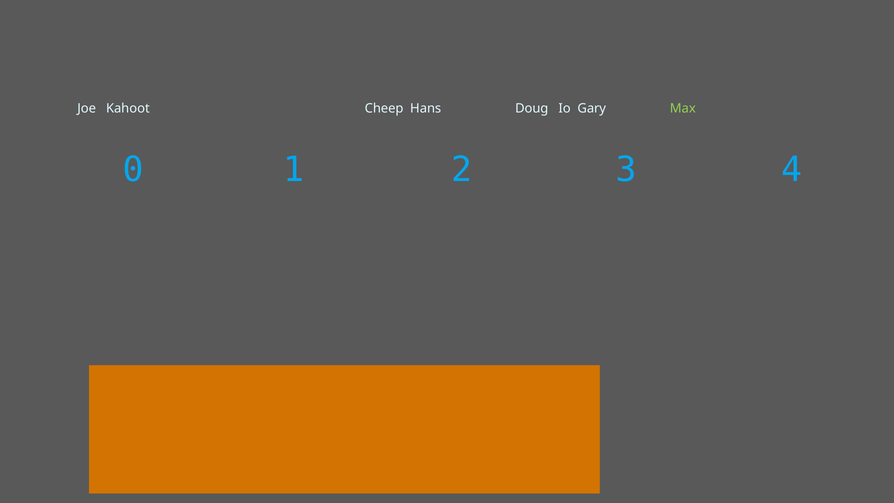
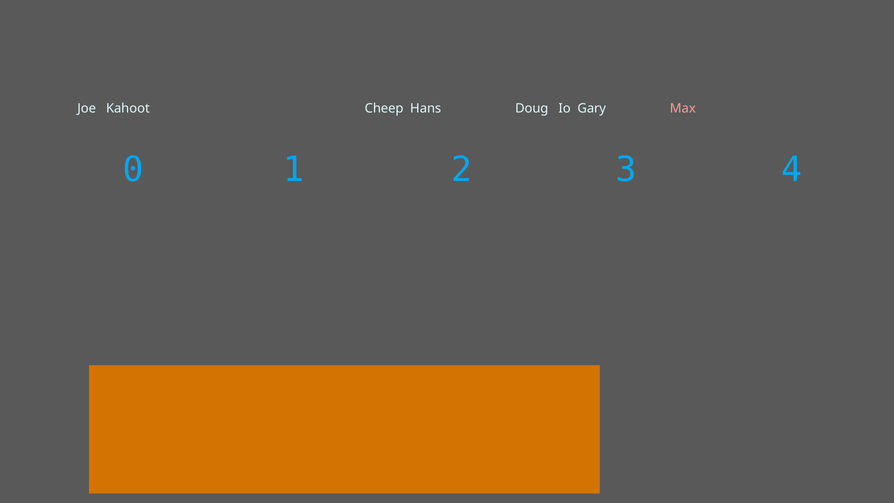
Max colour: light green -> pink (683, 108)
